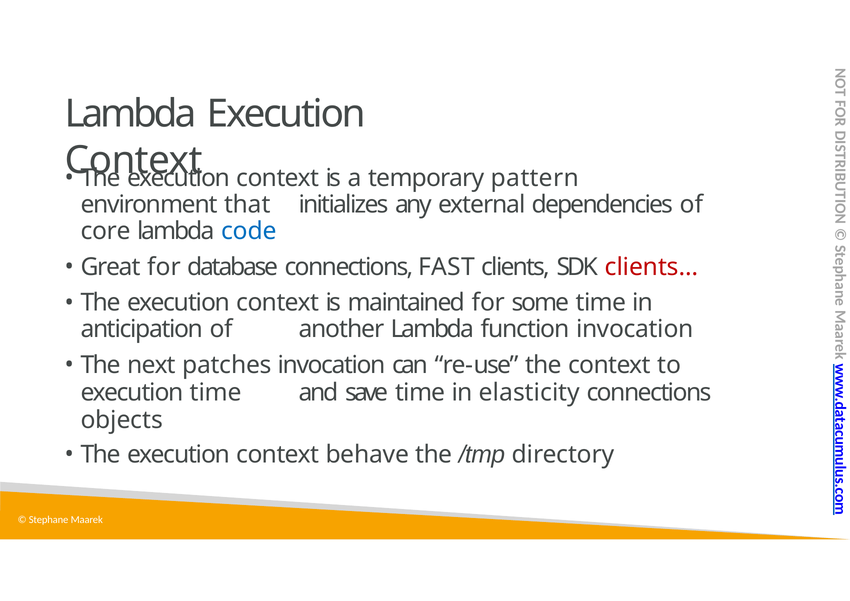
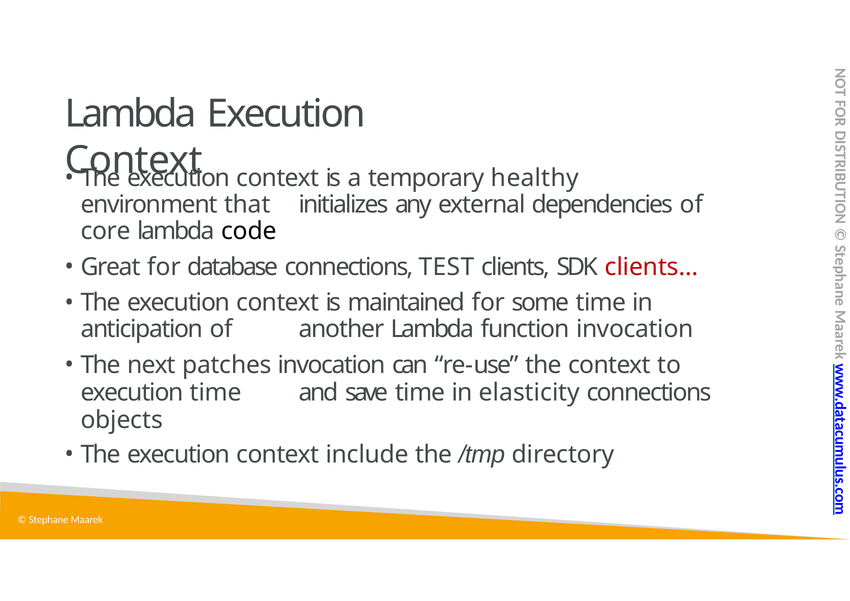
pattern: pattern -> healthy (535, 178)
code colour: blue -> black (249, 231)
FAST: FAST -> TEST (447, 267)
behave: behave -> include (367, 455)
